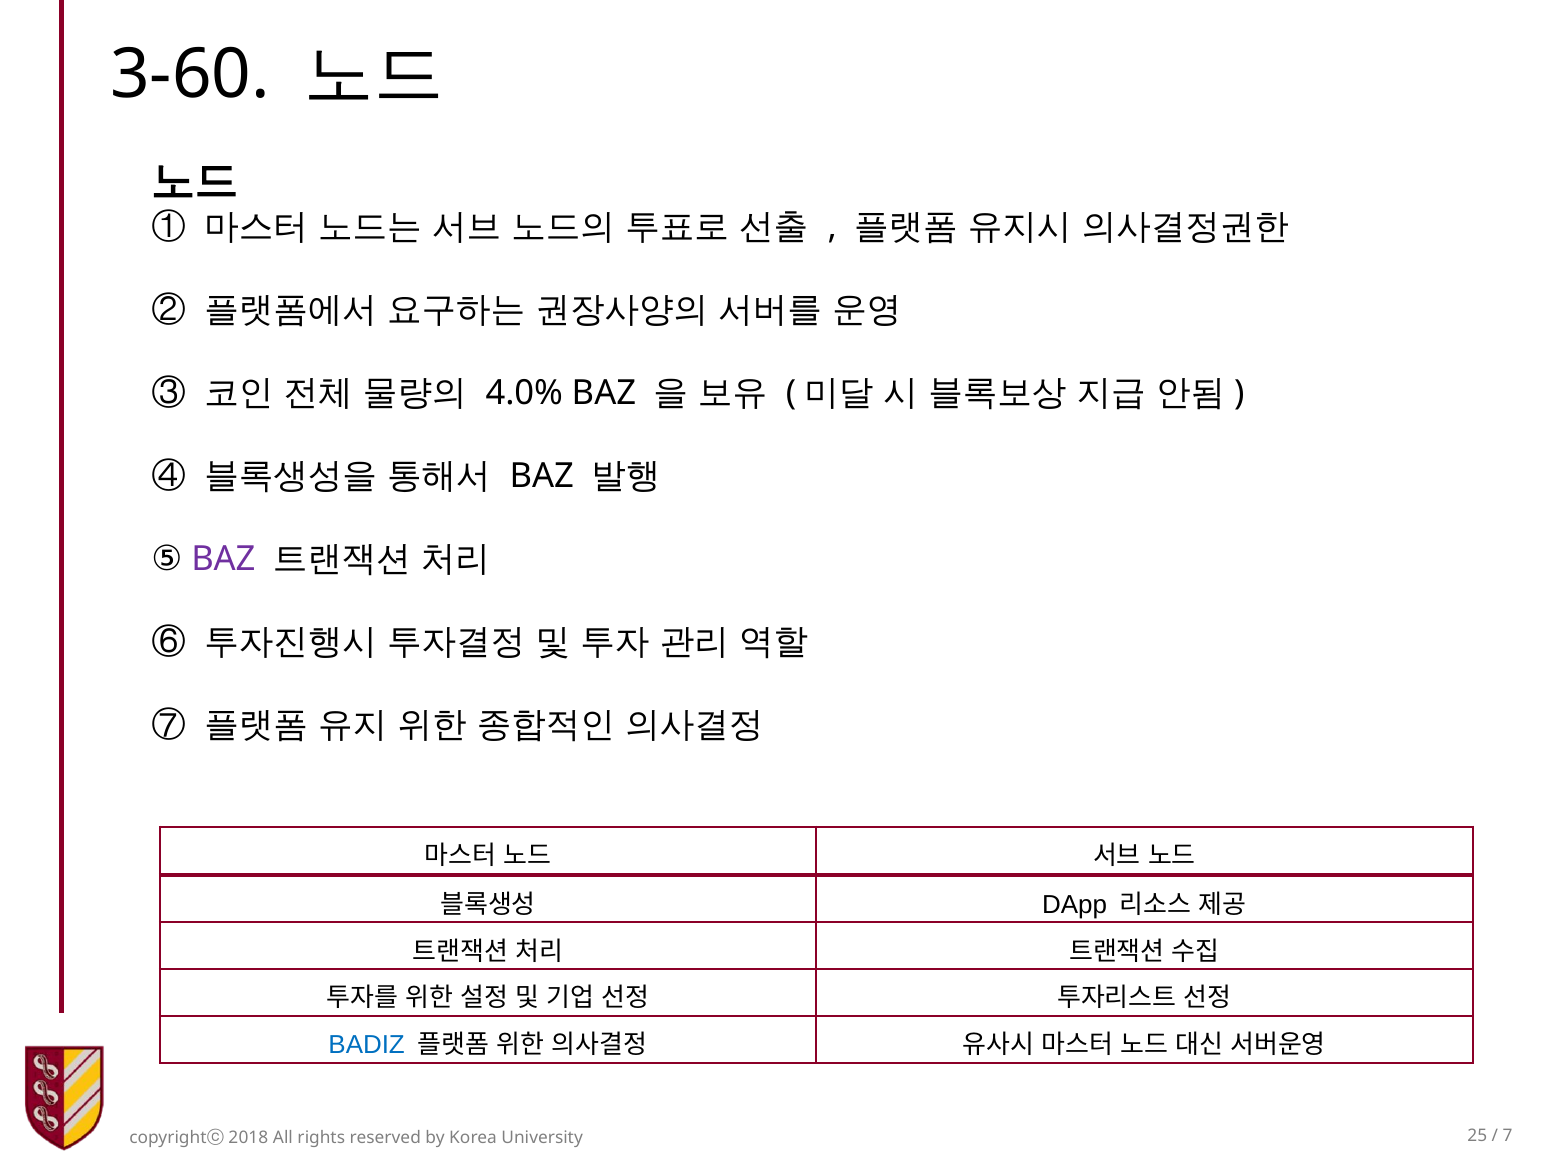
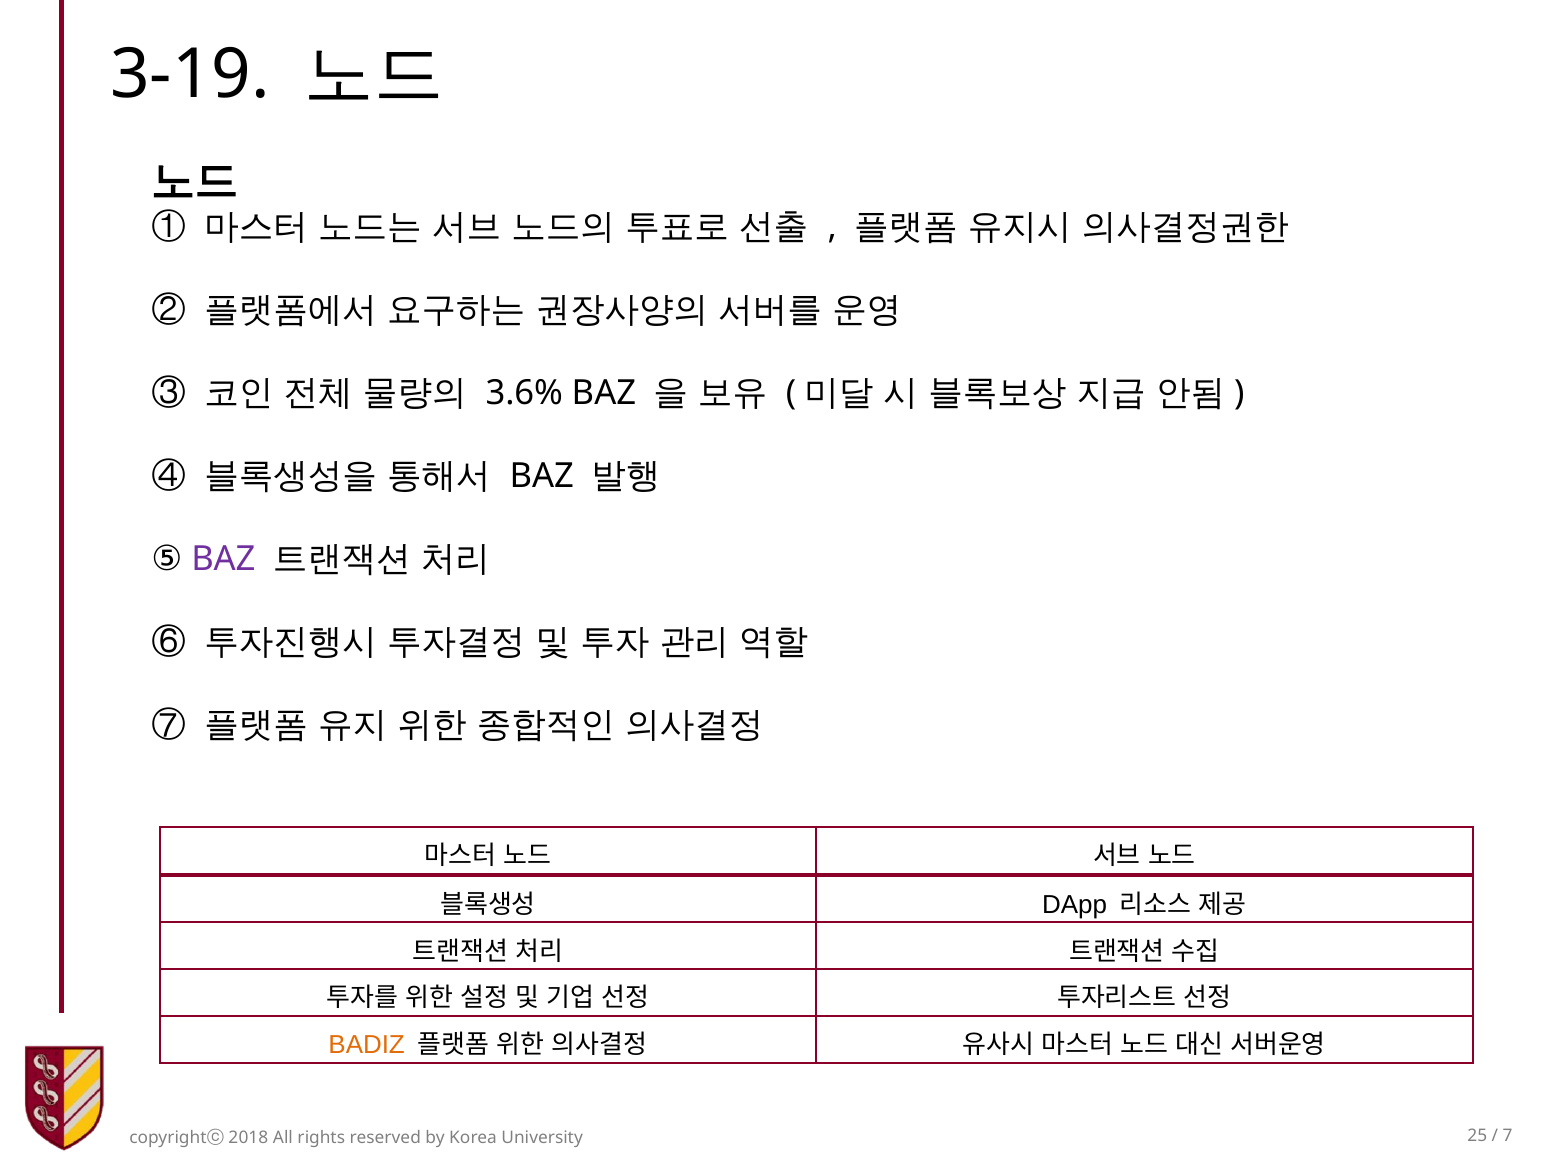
3-60: 3-60 -> 3-19 (190, 75)
4.0%: 4.0% -> 3.6% (524, 393)
BADIZ colour: blue -> orange (367, 1045)
